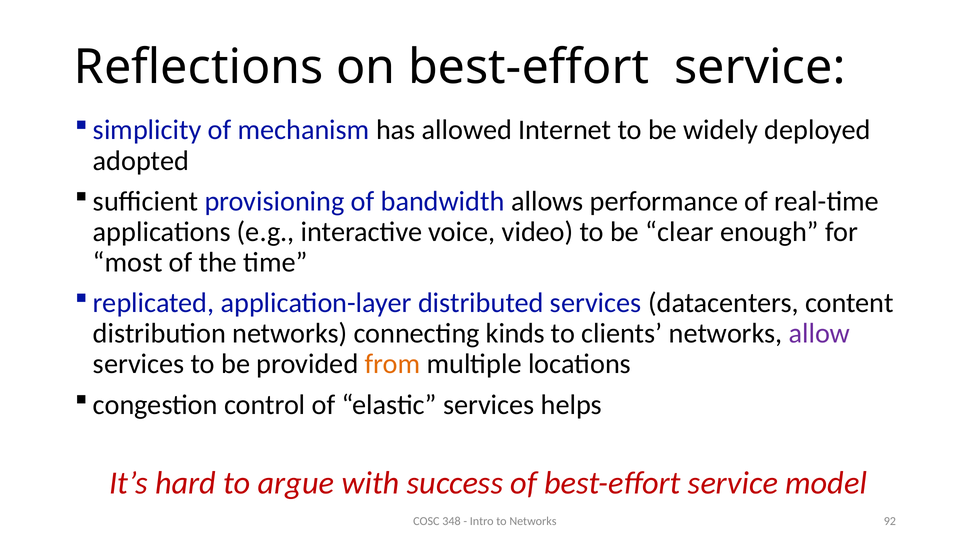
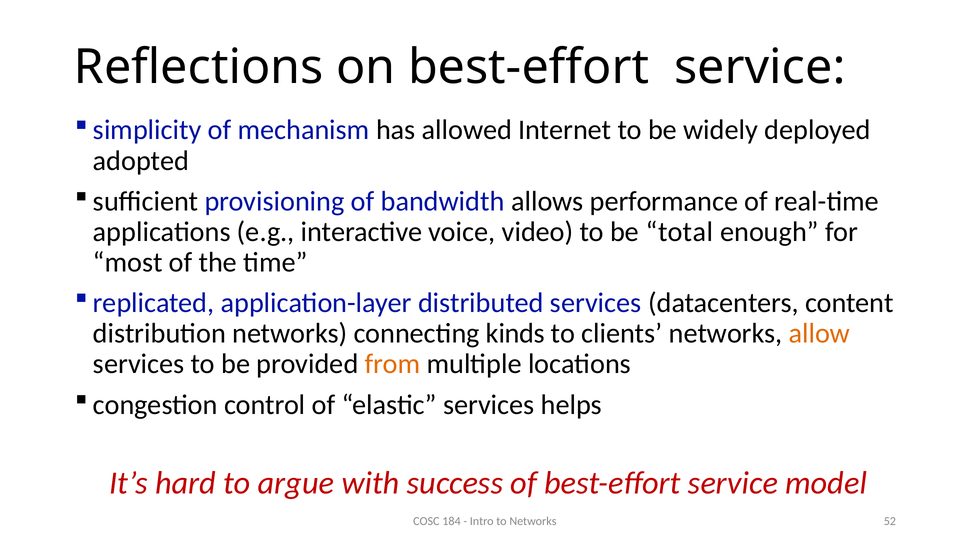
clear: clear -> total (679, 232)
allow colour: purple -> orange (819, 333)
348: 348 -> 184 (451, 521)
92: 92 -> 52 (890, 521)
